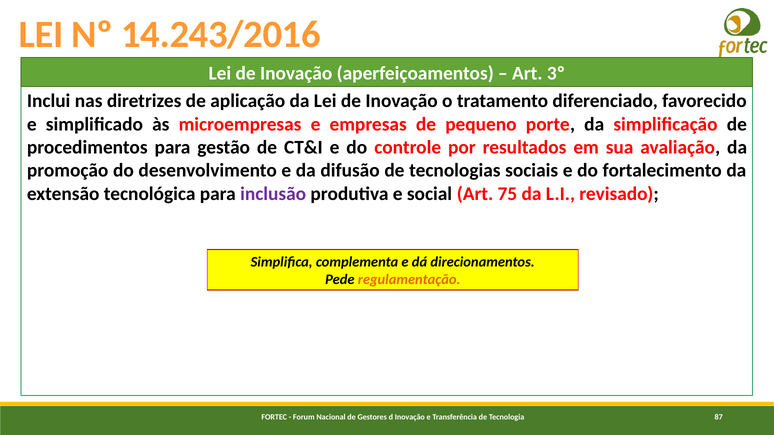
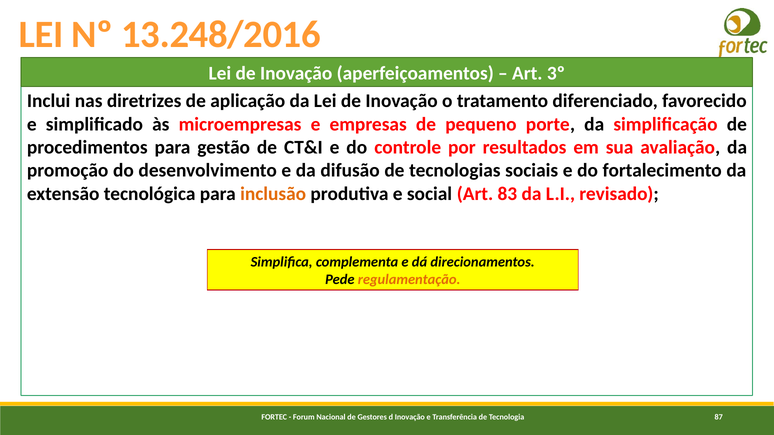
14.243/2016: 14.243/2016 -> 13.248/2016 (221, 34)
inclusão colour: purple -> orange (273, 194)
75: 75 -> 83 (507, 194)
